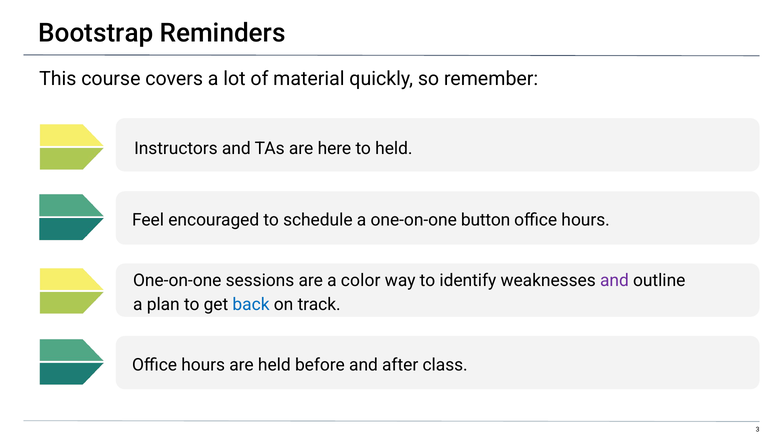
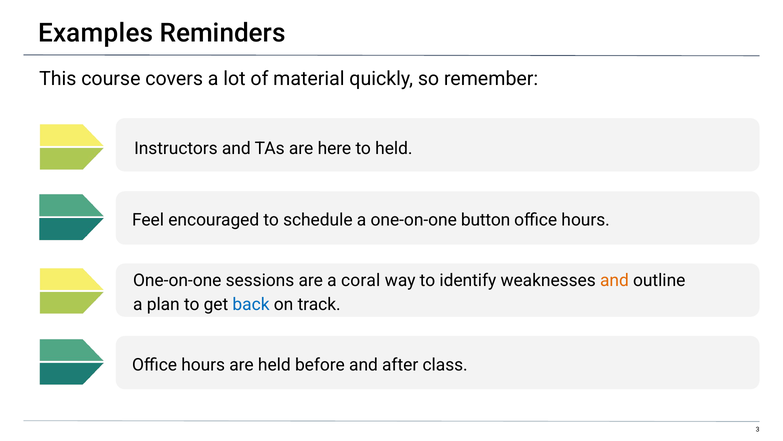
Bootstrap: Bootstrap -> Examples (96, 33)
color: color -> coral (361, 280)
and colour: purple -> orange (614, 280)
